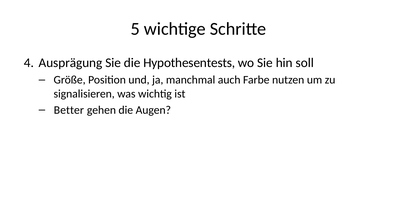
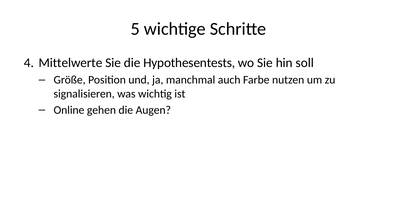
Ausprägung: Ausprägung -> Mittelwerte (71, 63)
Better: Better -> Online (69, 110)
